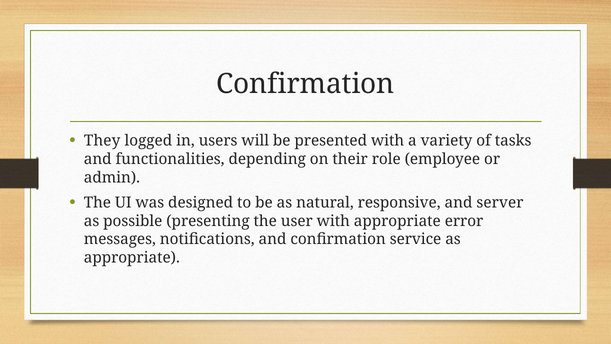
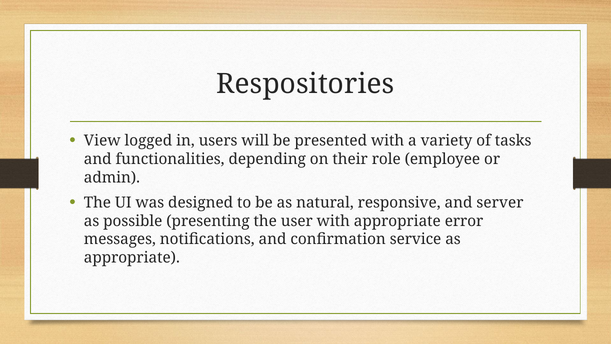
Confirmation: Confirmation -> Respositories (305, 84)
They: They -> View (102, 141)
